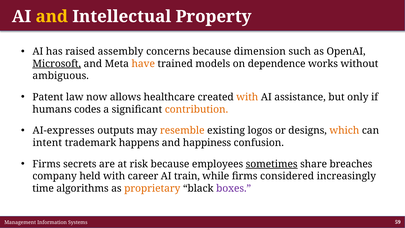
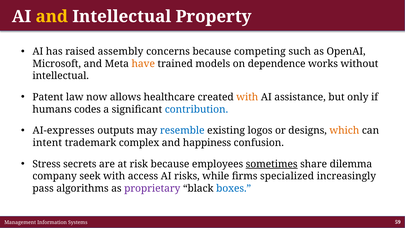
dimension: dimension -> competing (260, 52)
Microsoft underline: present -> none (57, 64)
ambiguous: ambiguous -> intellectual (61, 76)
contribution colour: orange -> blue (196, 109)
resemble colour: orange -> blue (182, 131)
happens: happens -> complex (139, 143)
Firms: Firms -> Stress (47, 164)
breaches: breaches -> dilemma (351, 164)
held: held -> seek (90, 176)
career: career -> access (143, 176)
train: train -> risks (187, 176)
considered: considered -> specialized (287, 176)
time: time -> pass (43, 188)
proprietary colour: orange -> purple (152, 188)
boxes colour: purple -> blue (234, 188)
